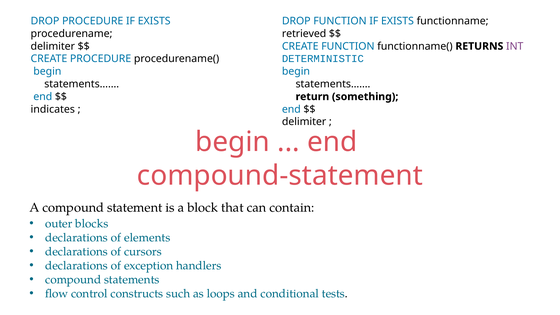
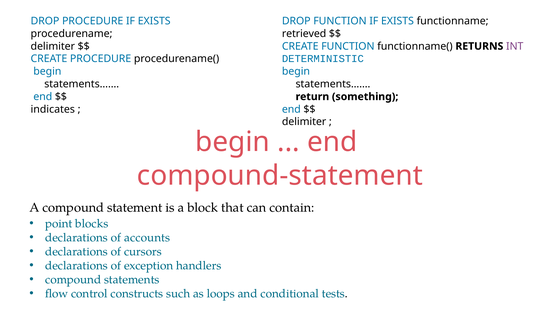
outer: outer -> point (59, 224)
elements: elements -> accounts (147, 238)
